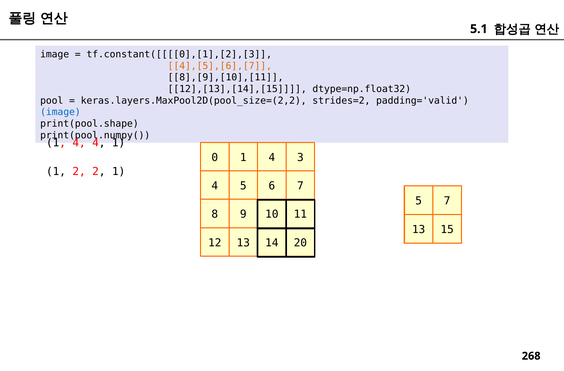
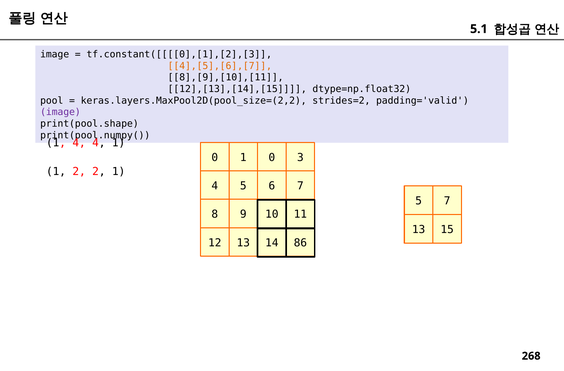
image colour: blue -> purple (60, 112)
0 1 4: 4 -> 0 (272, 157)
20: 20 -> 86 (300, 242)
